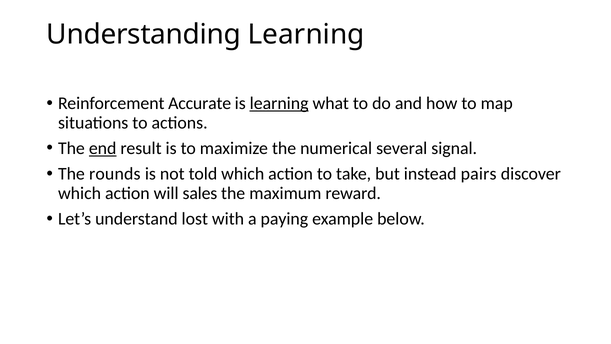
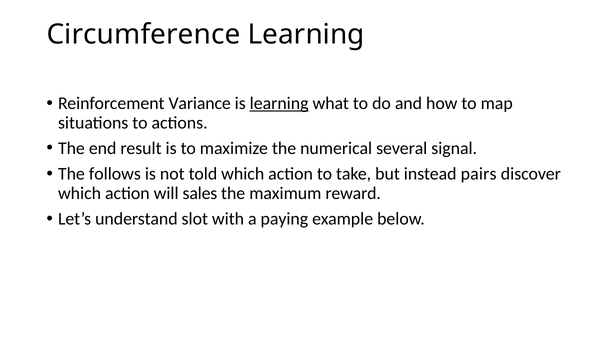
Understanding: Understanding -> Circumference (143, 35)
Accurate: Accurate -> Variance (200, 103)
end underline: present -> none (103, 148)
rounds: rounds -> follows (115, 174)
lost: lost -> slot (195, 219)
